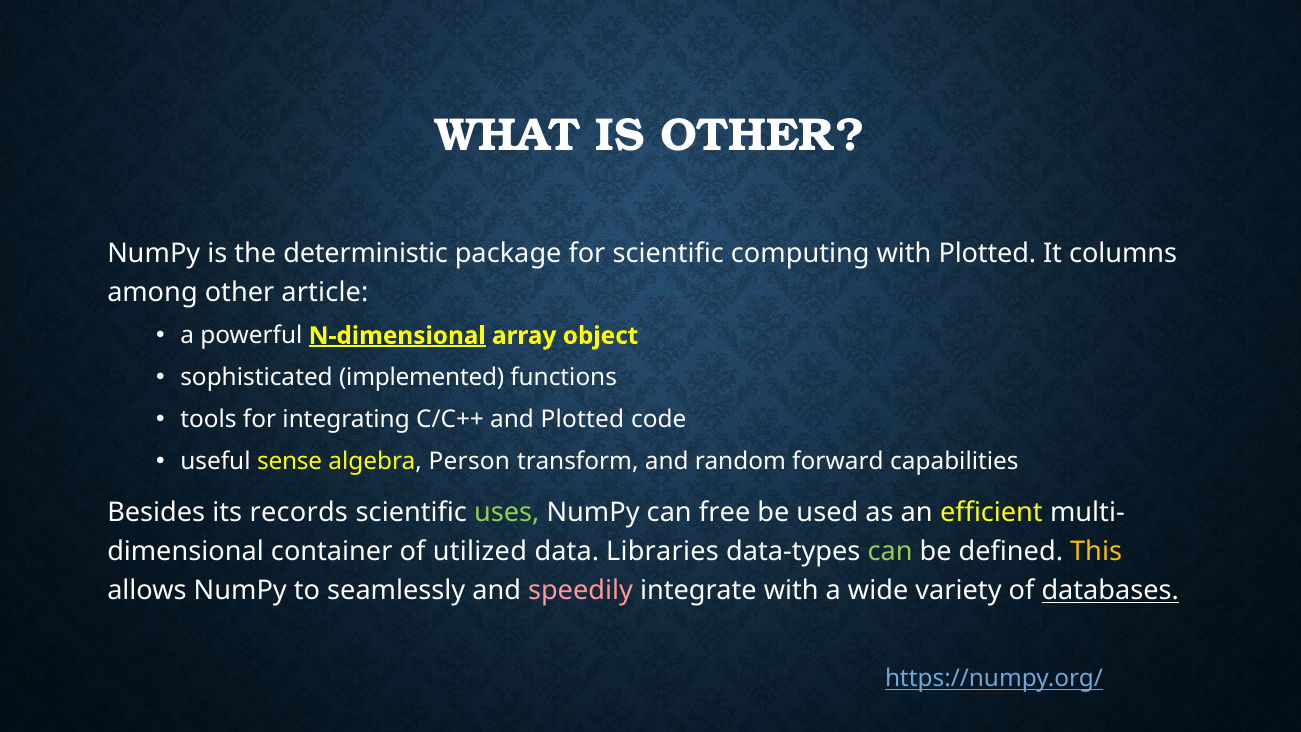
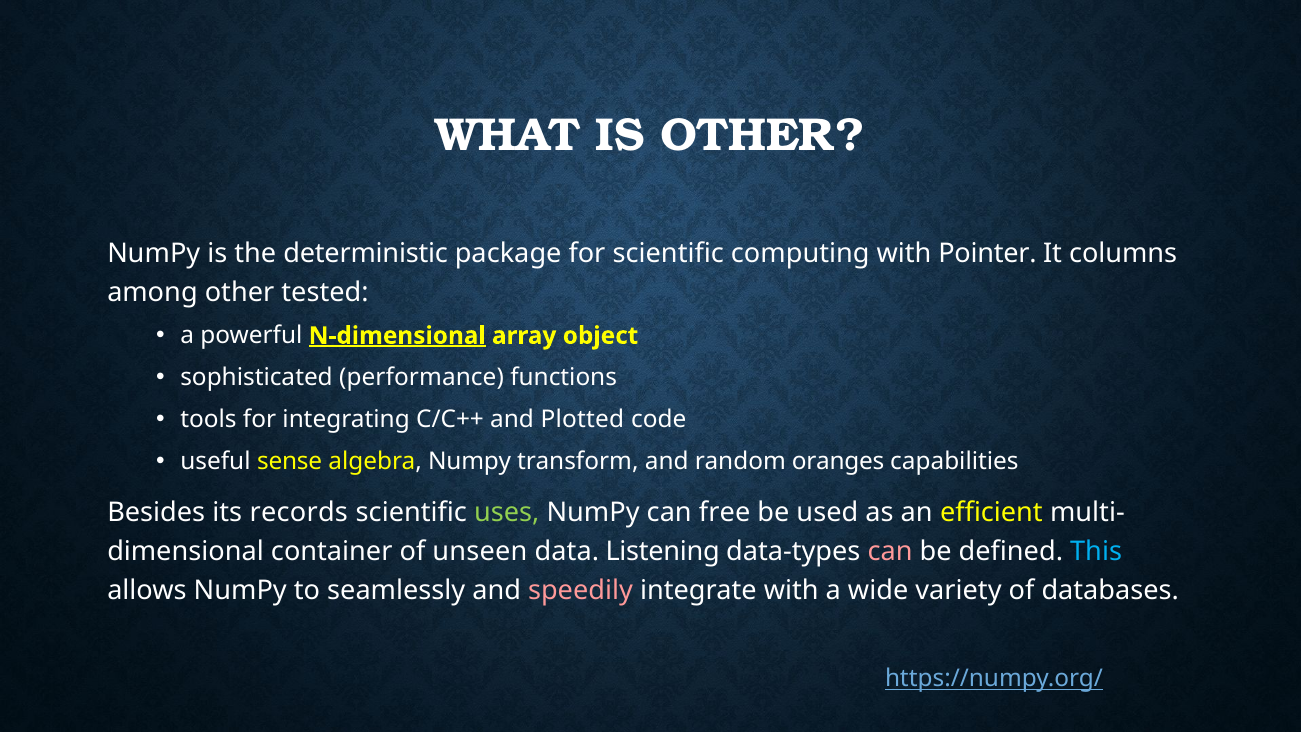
with Plotted: Plotted -> Pointer (987, 253)
article: article -> tested (325, 292)
implemented: implemented -> performance (422, 377)
algebra Person: Person -> Numpy (470, 461)
forward: forward -> oranges (838, 461)
utilized: utilized -> unseen (480, 551)
Libraries: Libraries -> Listening (663, 551)
can colour: light green -> pink (890, 551)
This colour: yellow -> light blue (1096, 551)
databases underline: present -> none (1110, 591)
